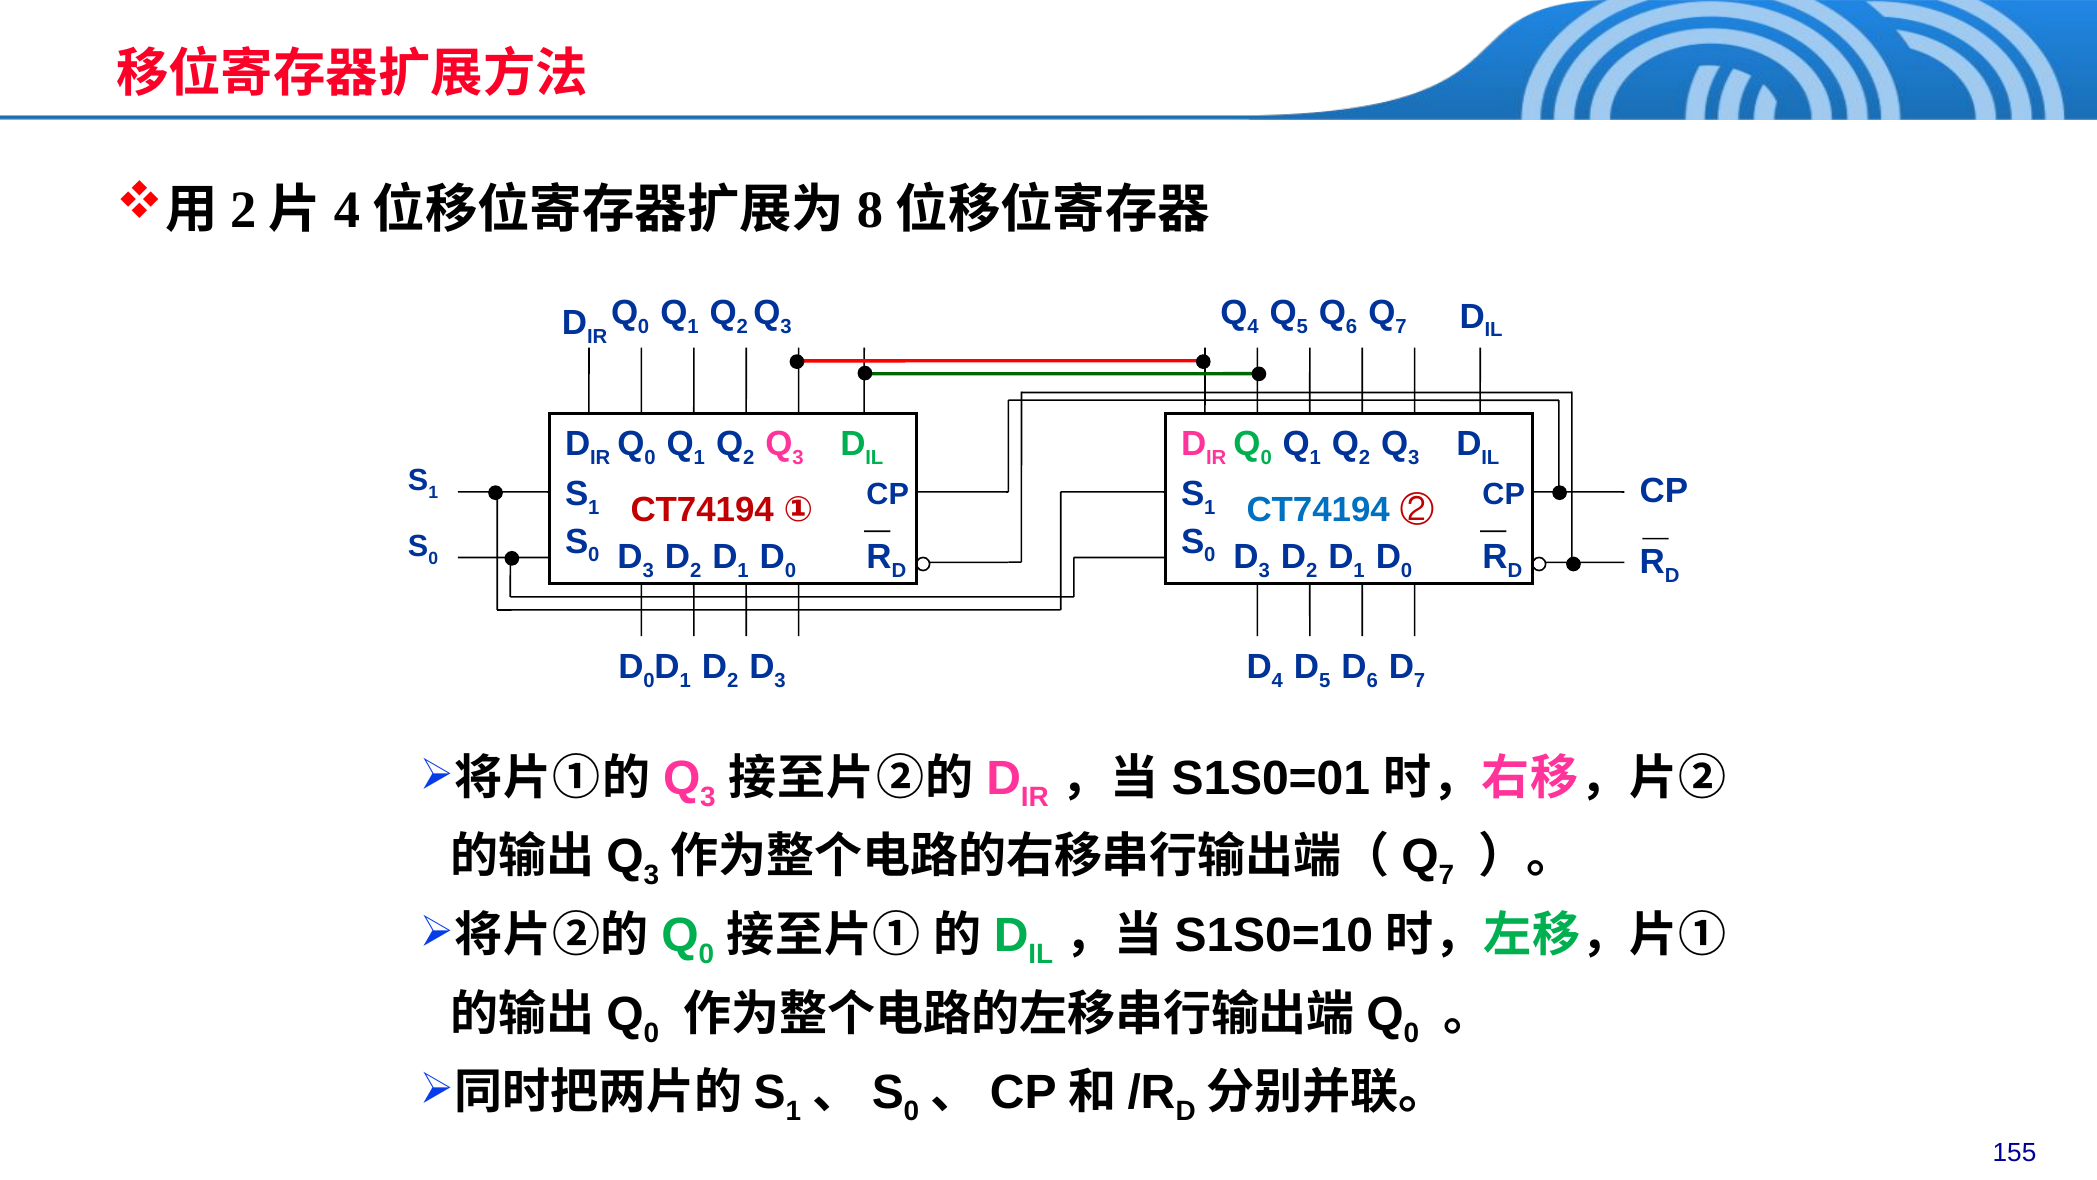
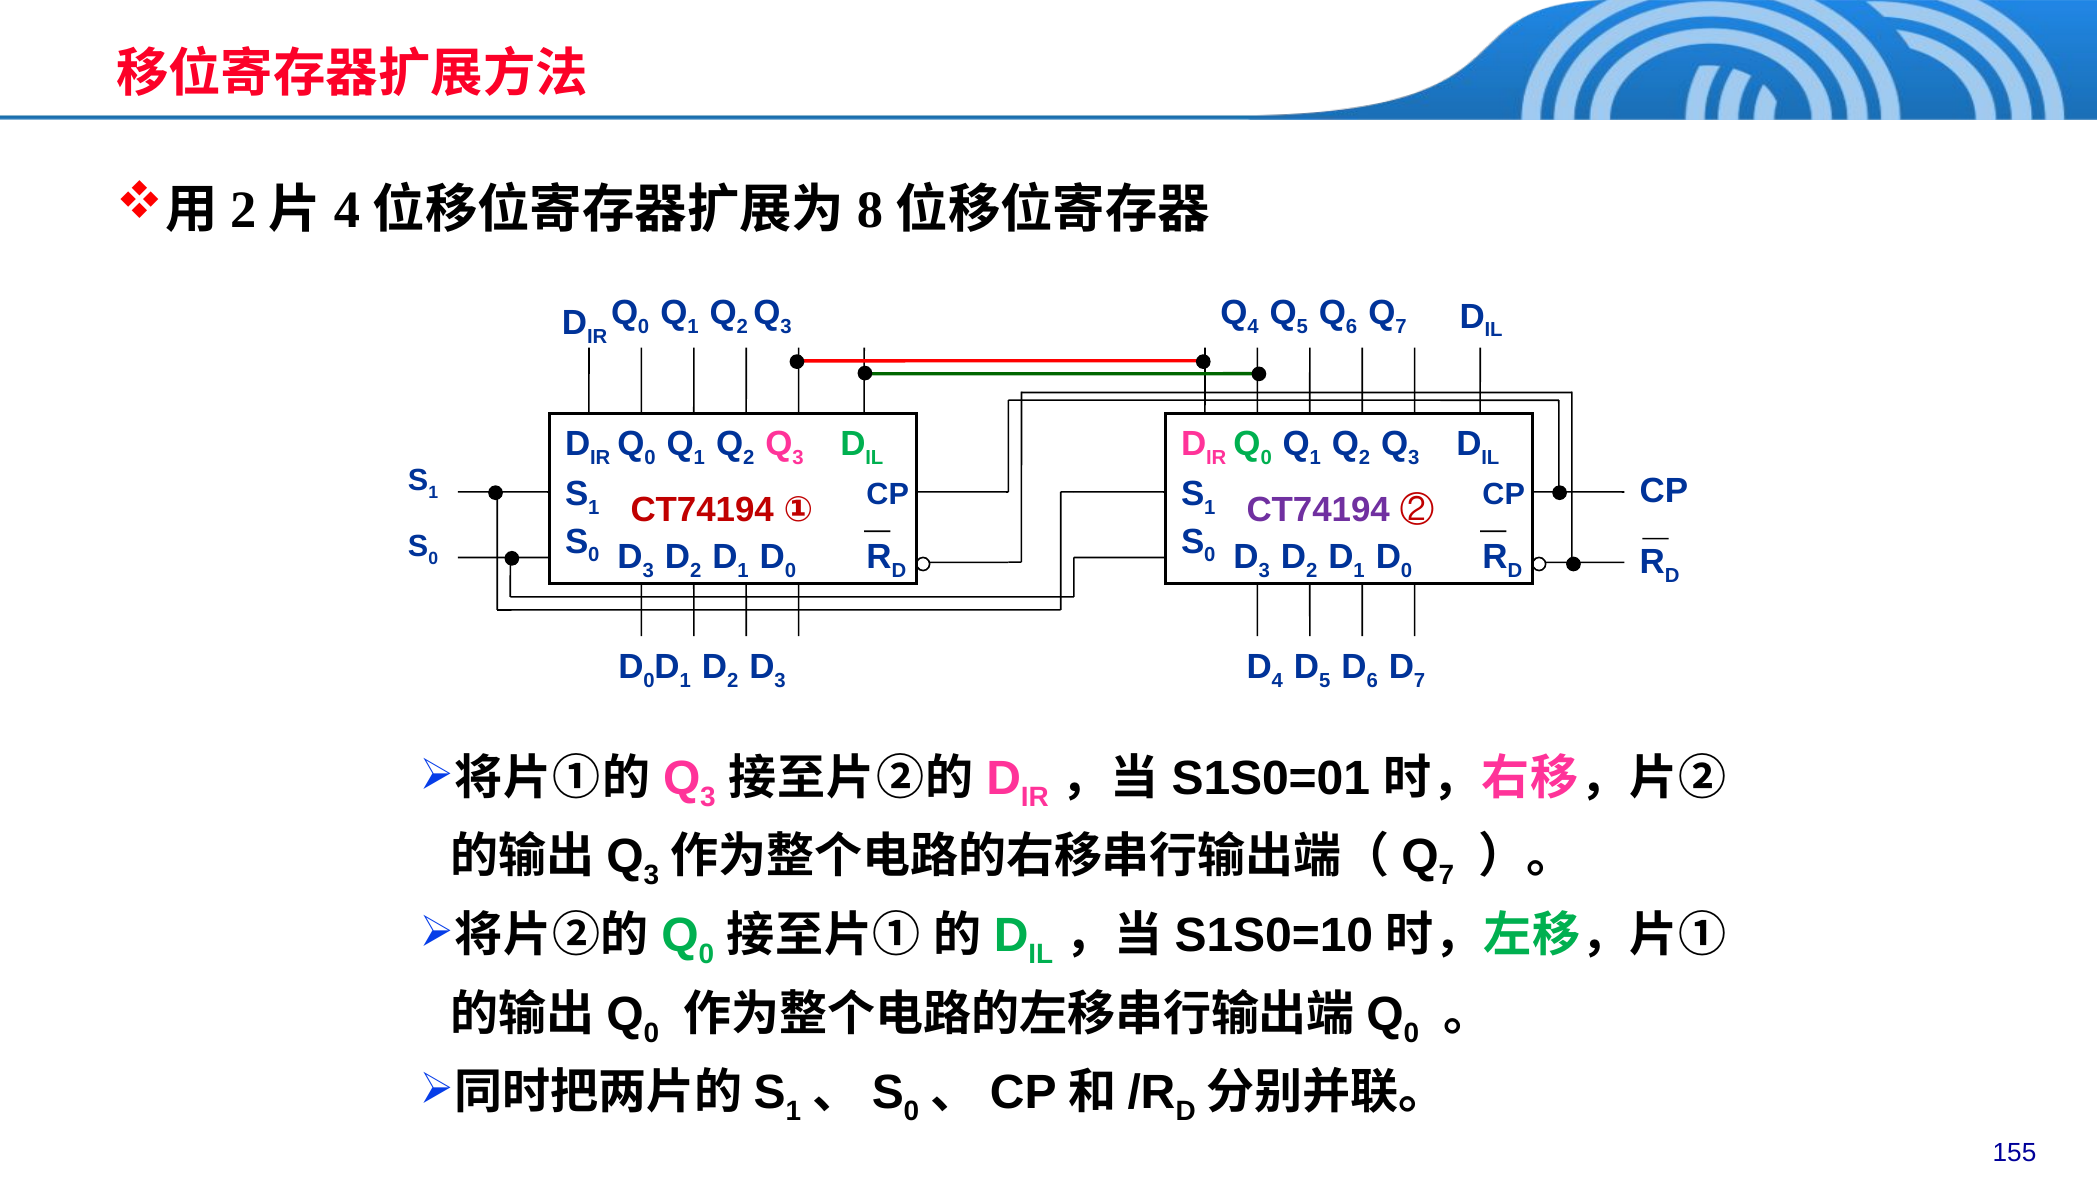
CT74194 colour: blue -> purple (1318, 510)
